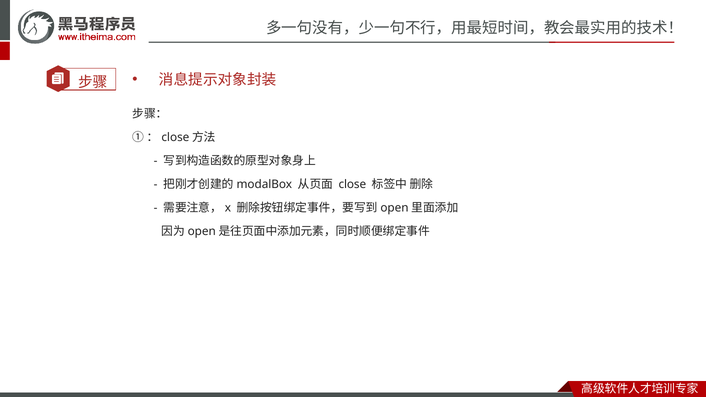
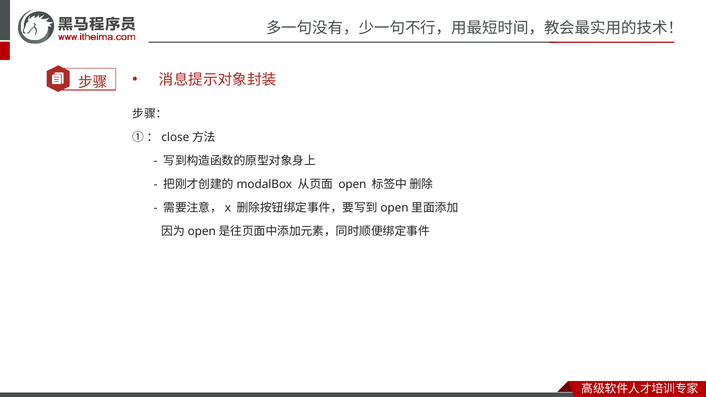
close: close -> open (352, 185)
